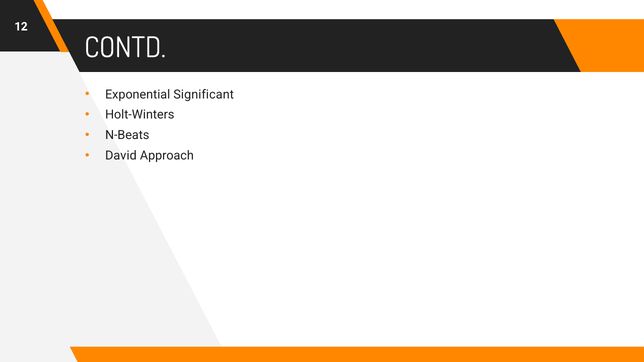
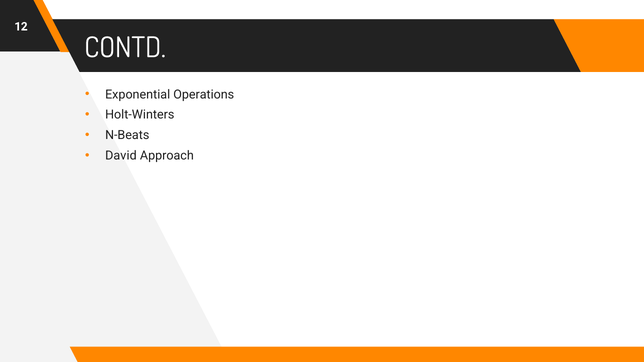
Significant: Significant -> Operations (204, 95)
